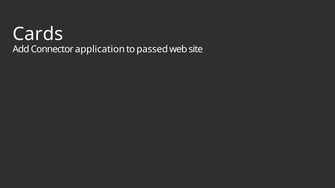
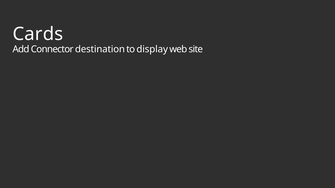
application: application -> destination (100, 49)
passed: passed -> display (152, 49)
